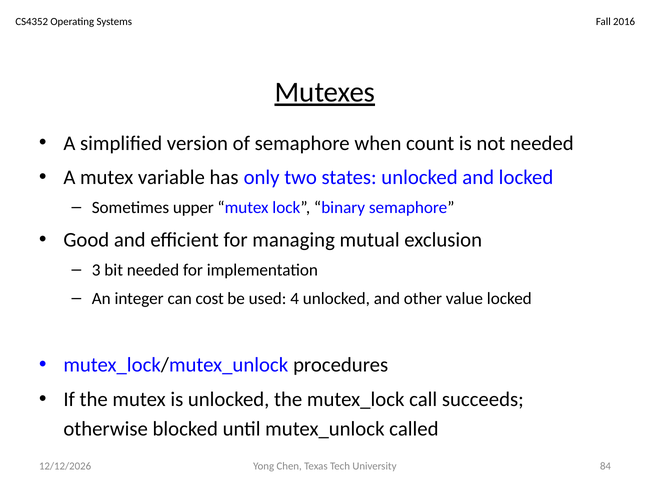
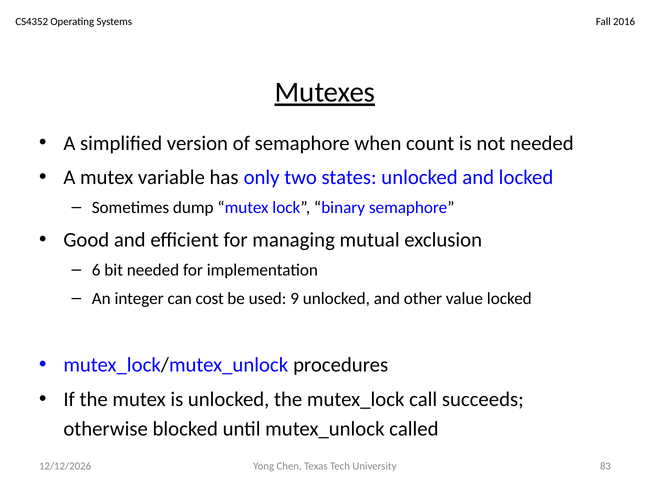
upper: upper -> dump (193, 207)
3: 3 -> 6 (96, 270)
4: 4 -> 9 (295, 298)
84: 84 -> 83 (606, 465)
